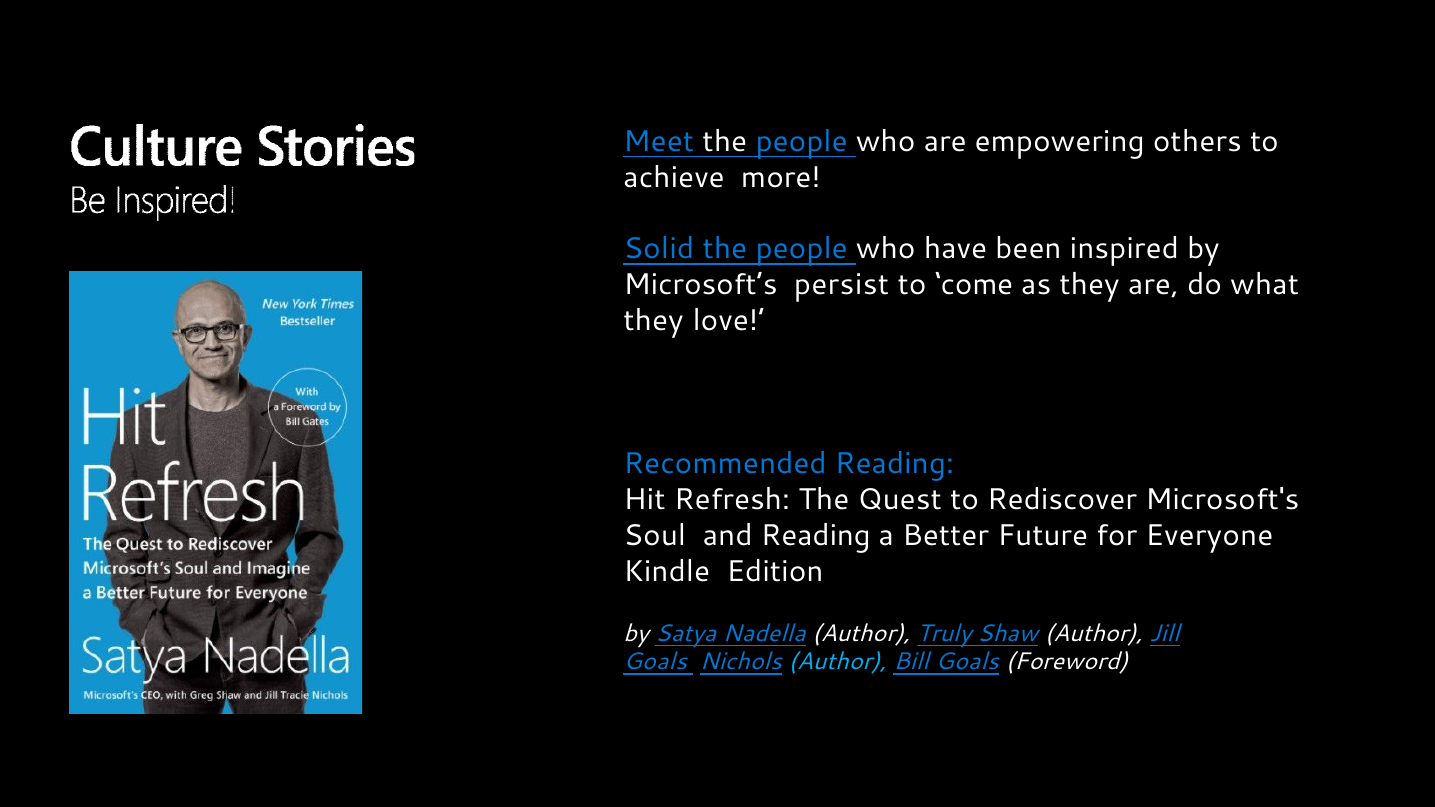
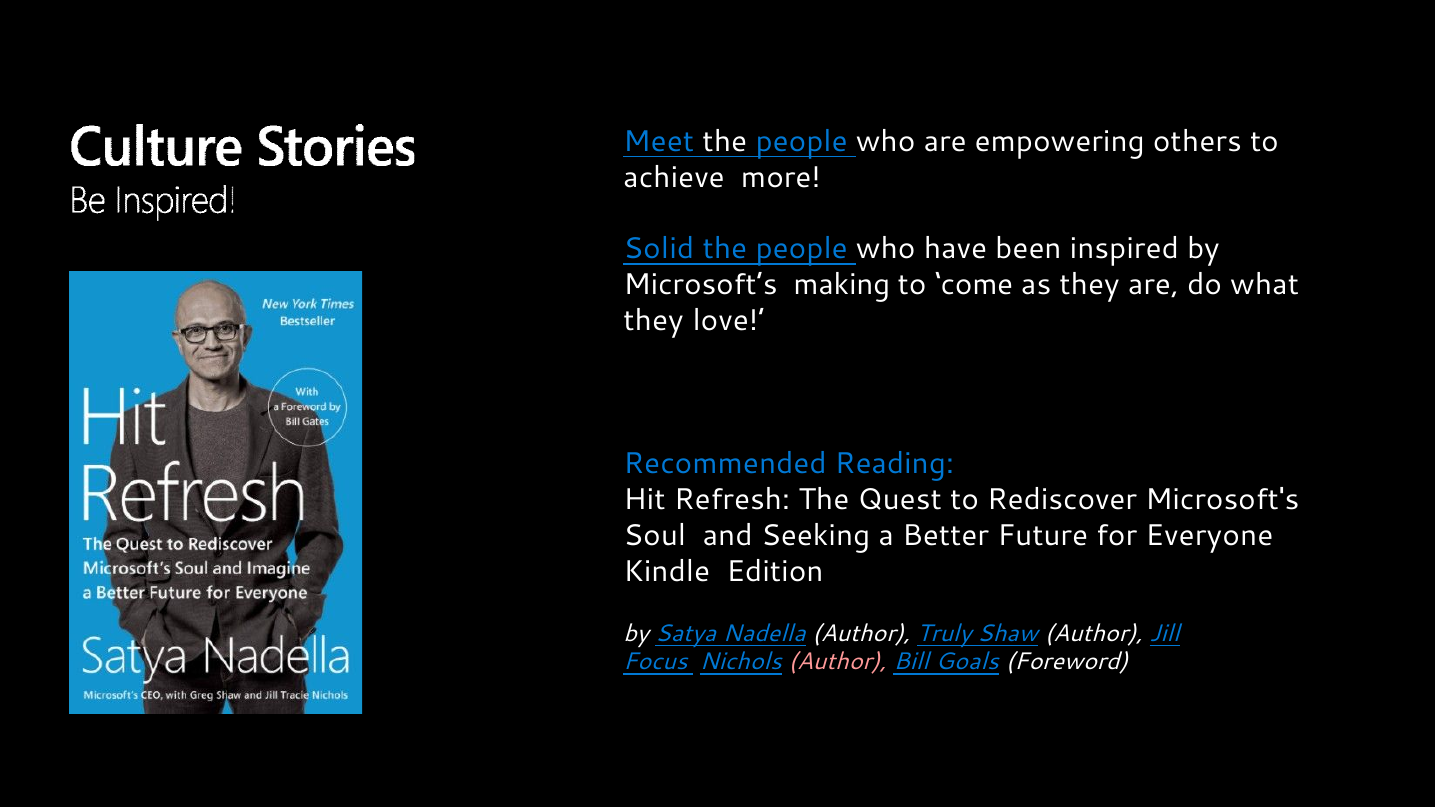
persist: persist -> making (842, 285)
and Reading: Reading -> Seeking (816, 535)
Goals: Goals -> Focus (655, 662)
Author colour: light blue -> pink (838, 662)
